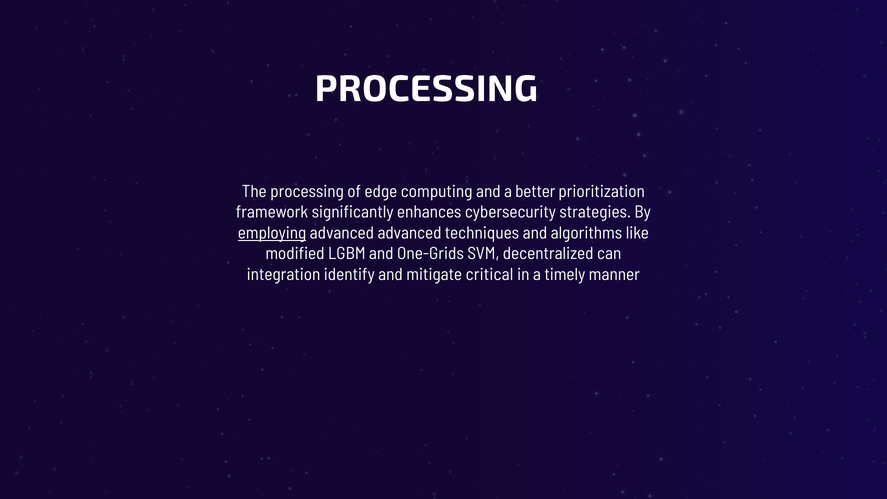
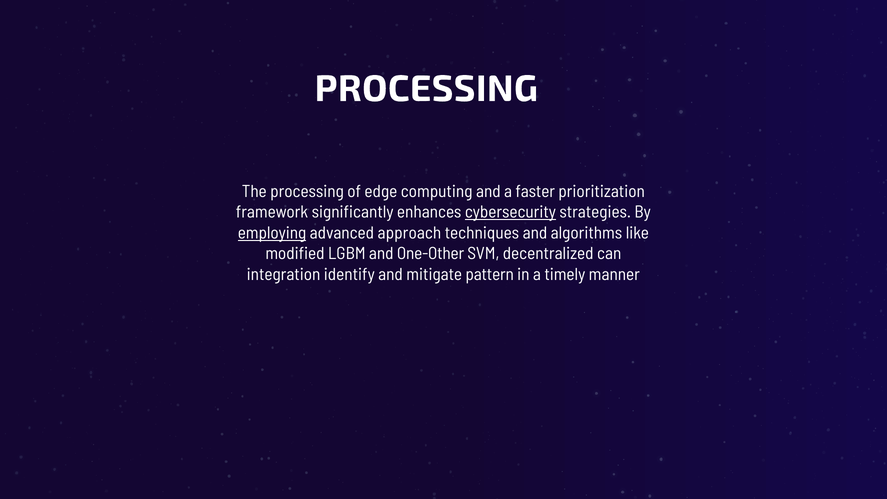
better: better -> faster (535, 191)
cybersecurity underline: none -> present (510, 212)
advanced advanced: advanced -> approach (409, 233)
One-Grids: One-Grids -> One-Other (431, 254)
critical: critical -> pattern (490, 274)
